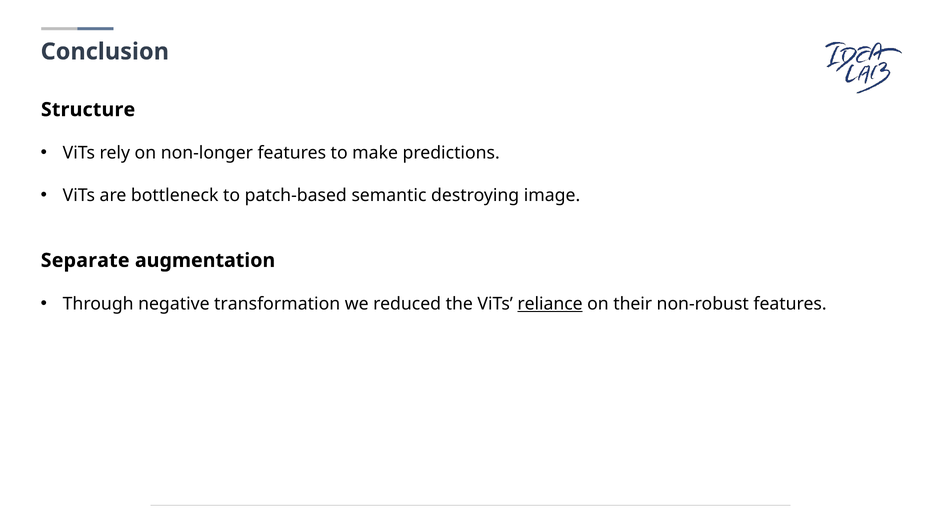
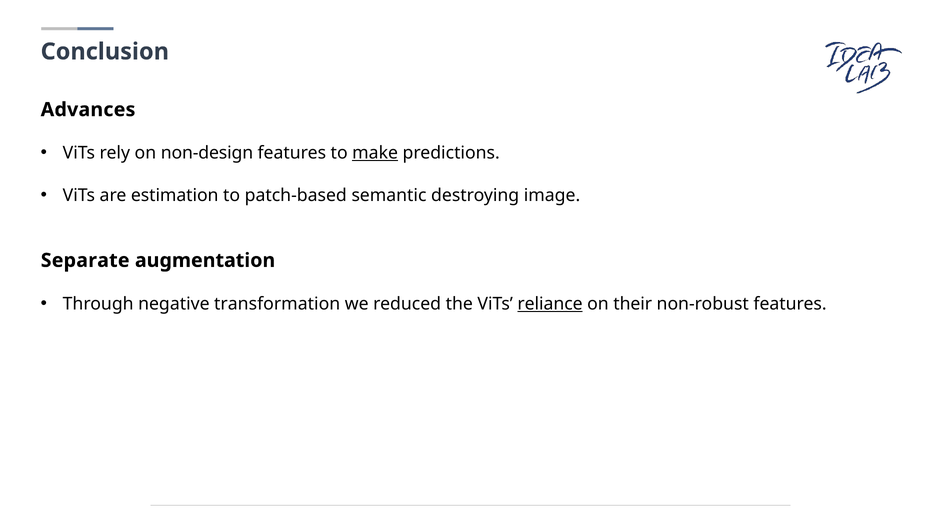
Structure: Structure -> Advances (88, 110)
non-longer: non-longer -> non-design (207, 153)
make underline: none -> present (375, 153)
bottleneck: bottleneck -> estimation (175, 195)
